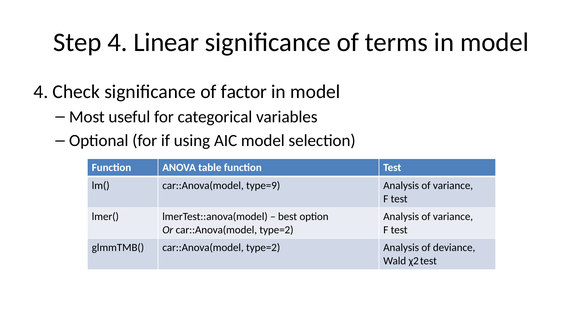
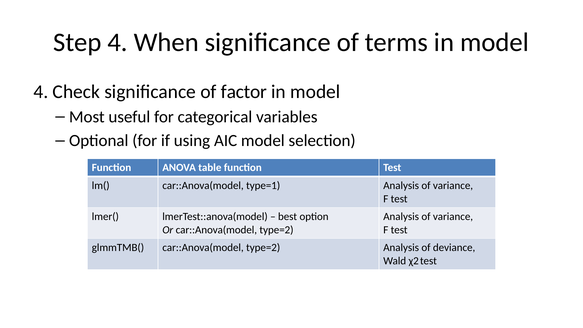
Linear: Linear -> When (166, 42)
type=9: type=9 -> type=1 (263, 185)
